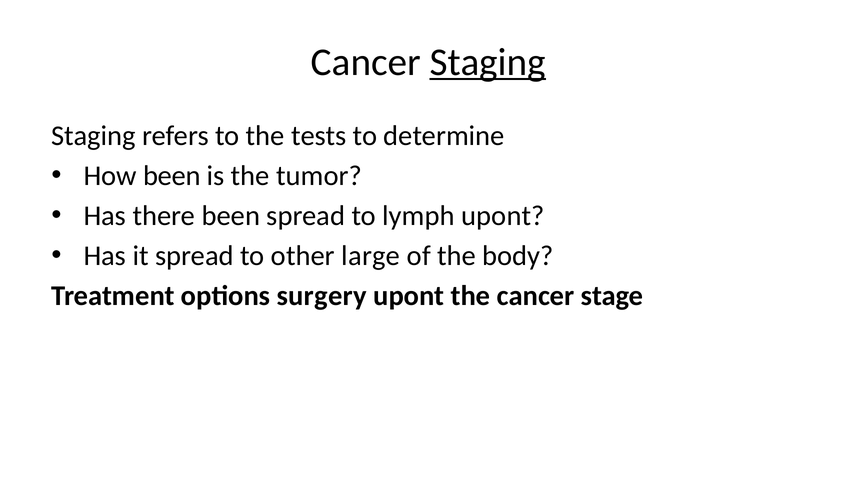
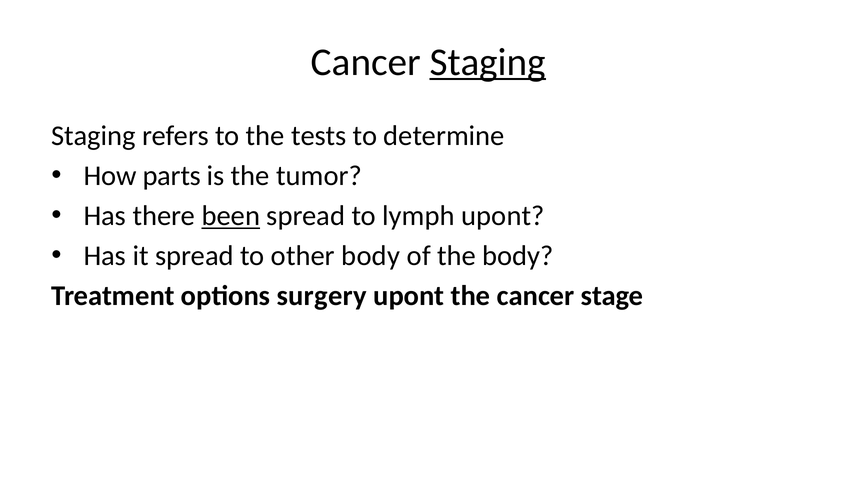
How been: been -> parts (172, 176)
been underline: none -> present (231, 216)
other large: large -> body (371, 256)
